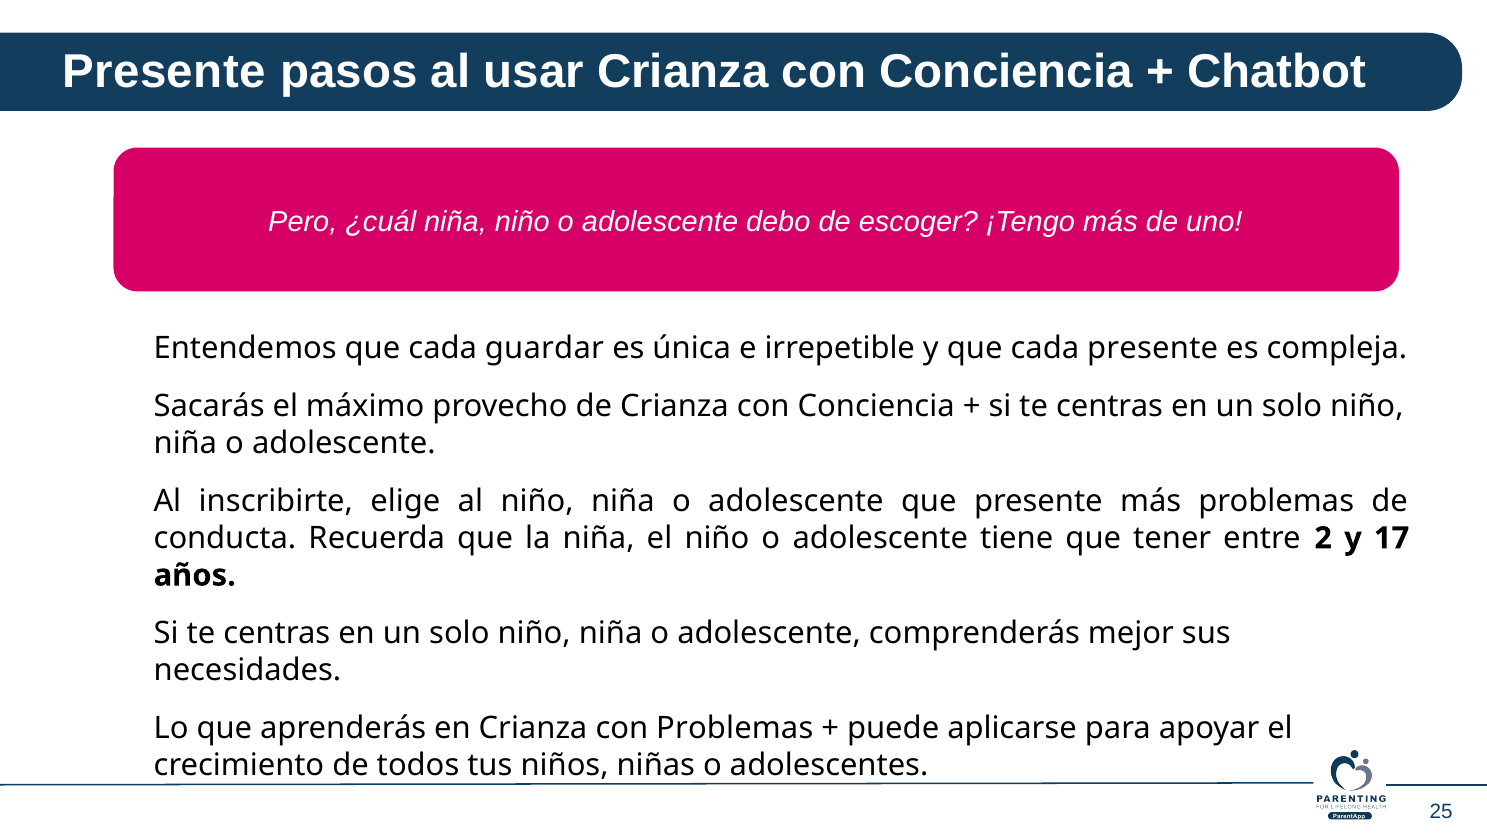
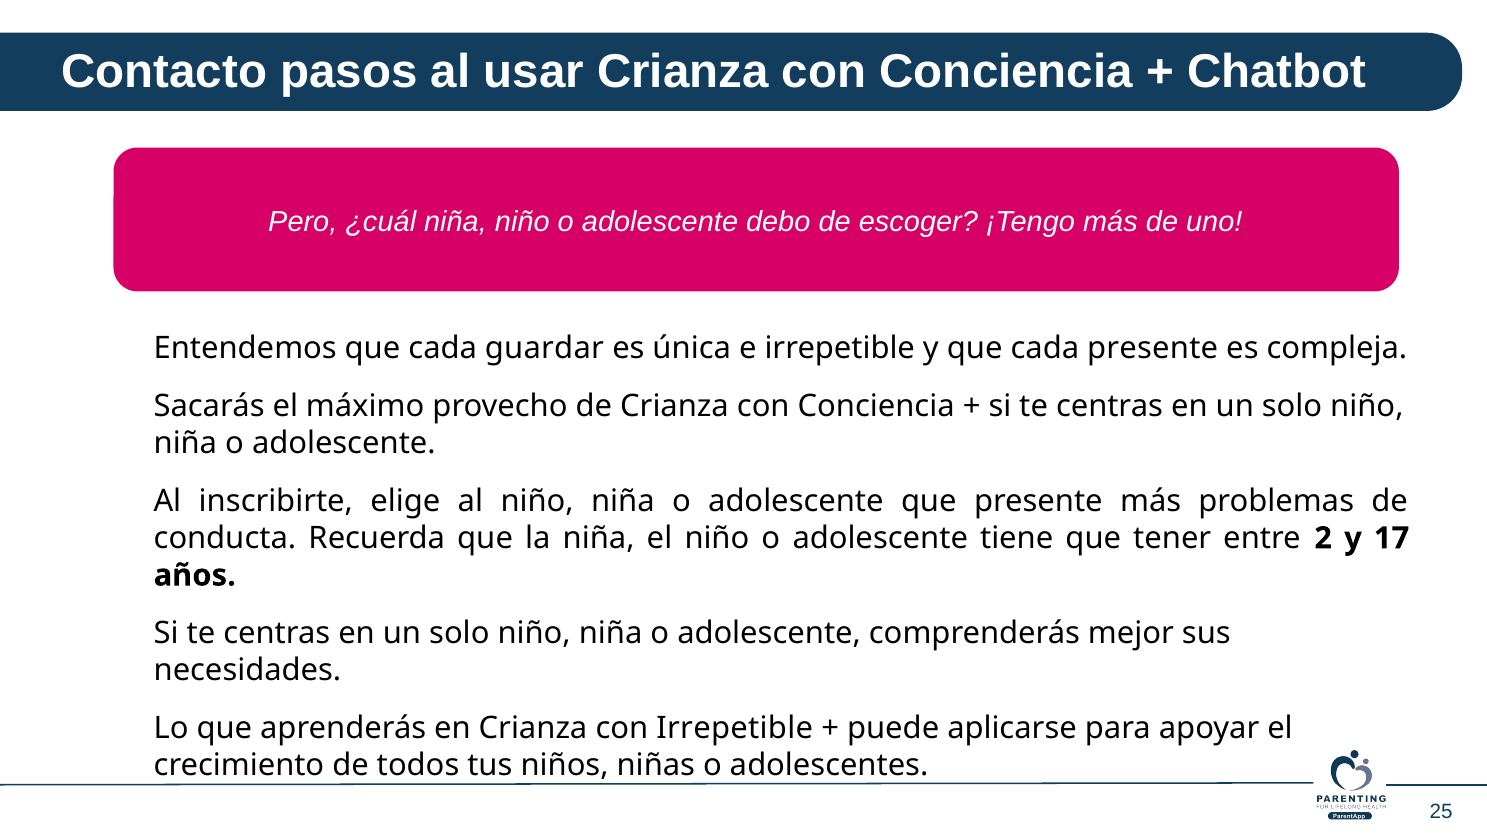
Presente: Presente -> Contacto (164, 71)
con Problemas: Problemas -> Irrepetible (735, 729)
